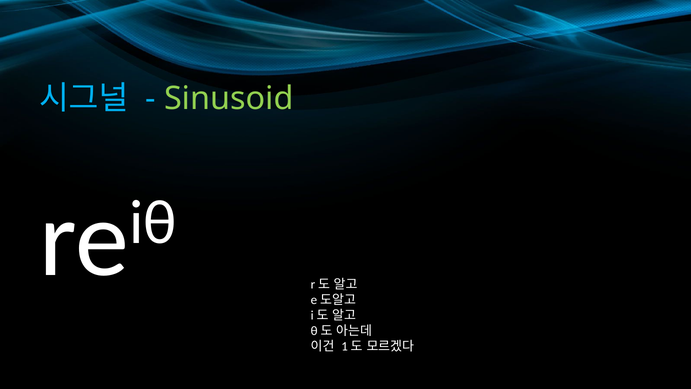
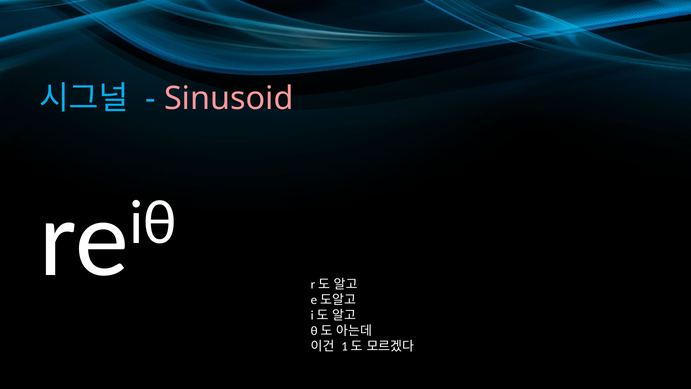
Sinusoid colour: light green -> pink (229, 98)
